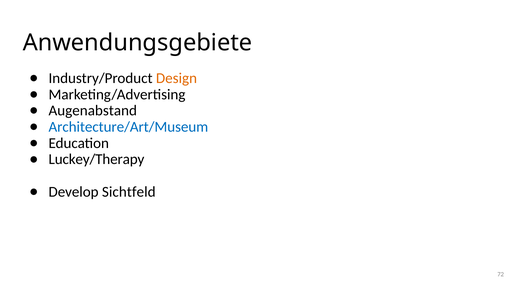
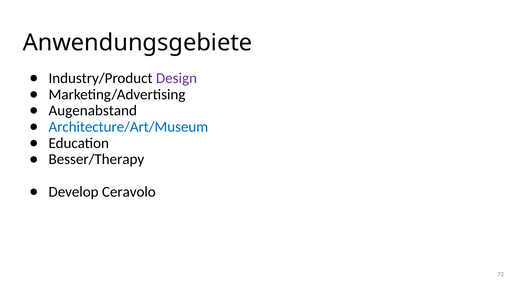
Design colour: orange -> purple (176, 78)
Luckey/Therapy: Luckey/Therapy -> Besser/Therapy (96, 159)
Sichtfeld: Sichtfeld -> Ceravolo (129, 192)
